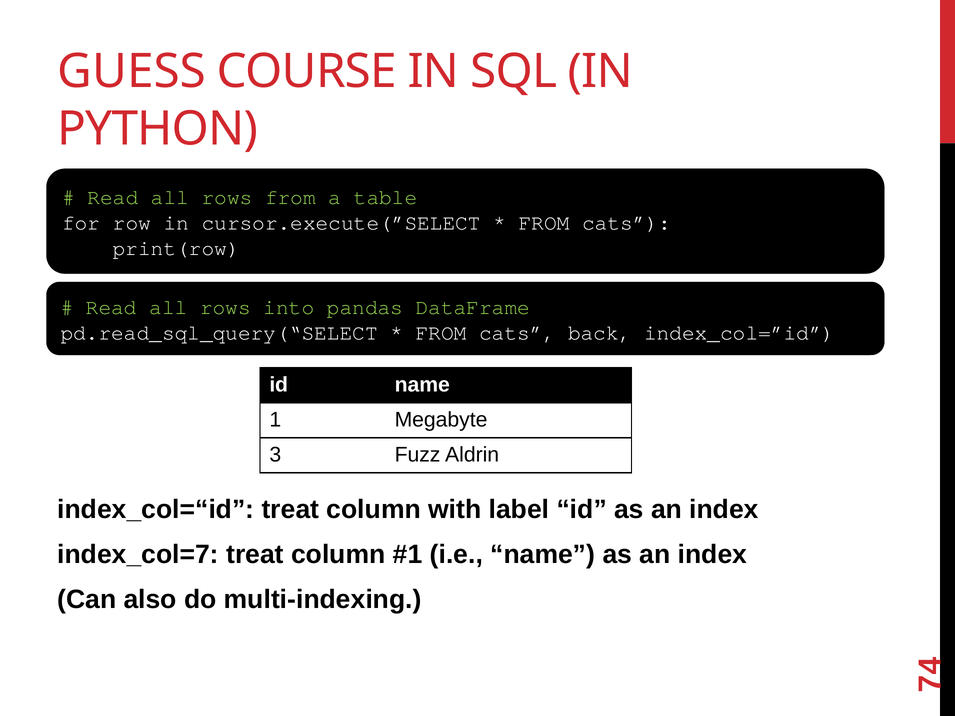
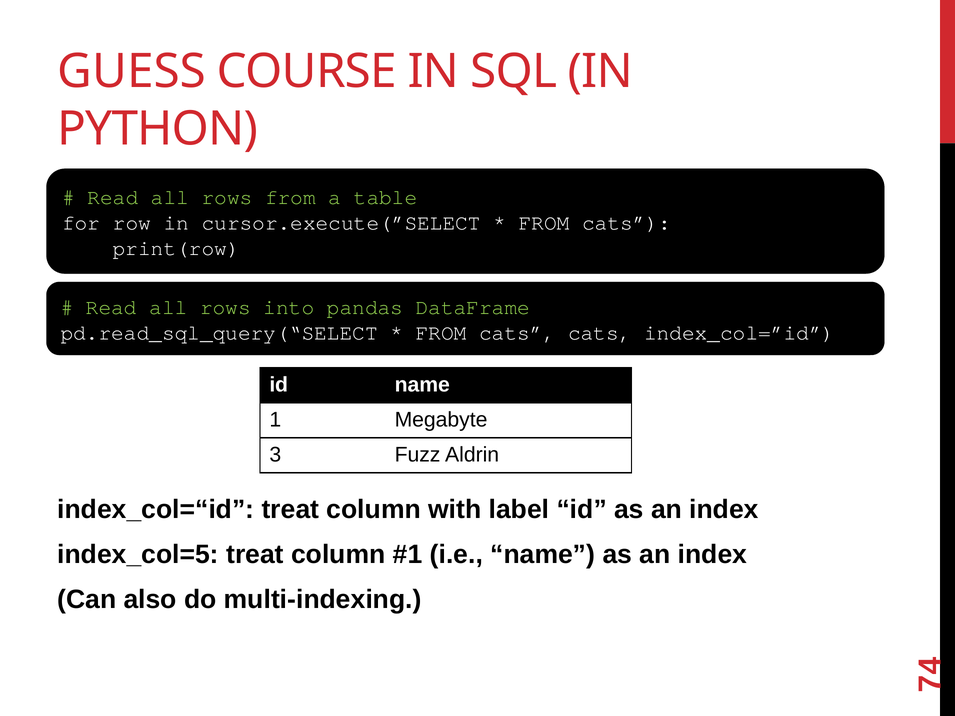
cats back: back -> cats (600, 333)
index_col=7: index_col=7 -> index_col=5 (138, 555)
